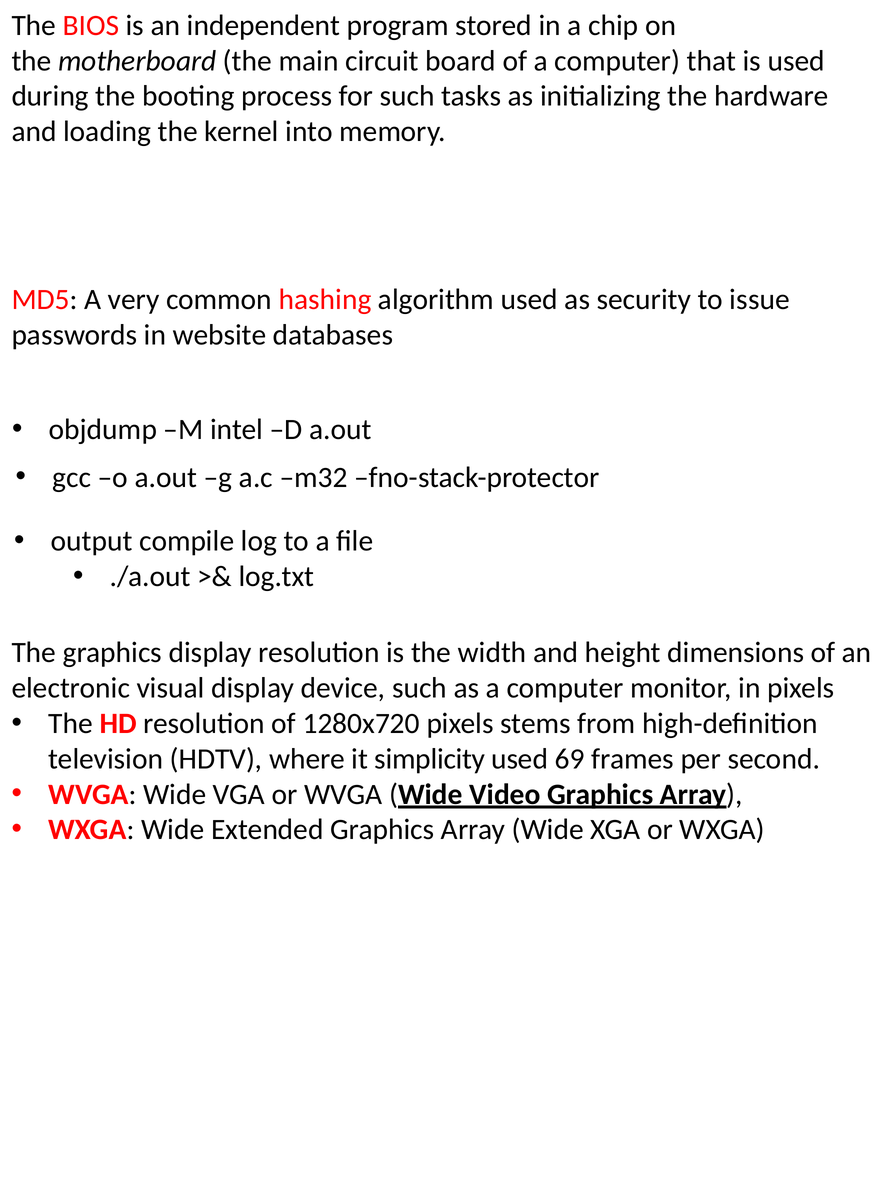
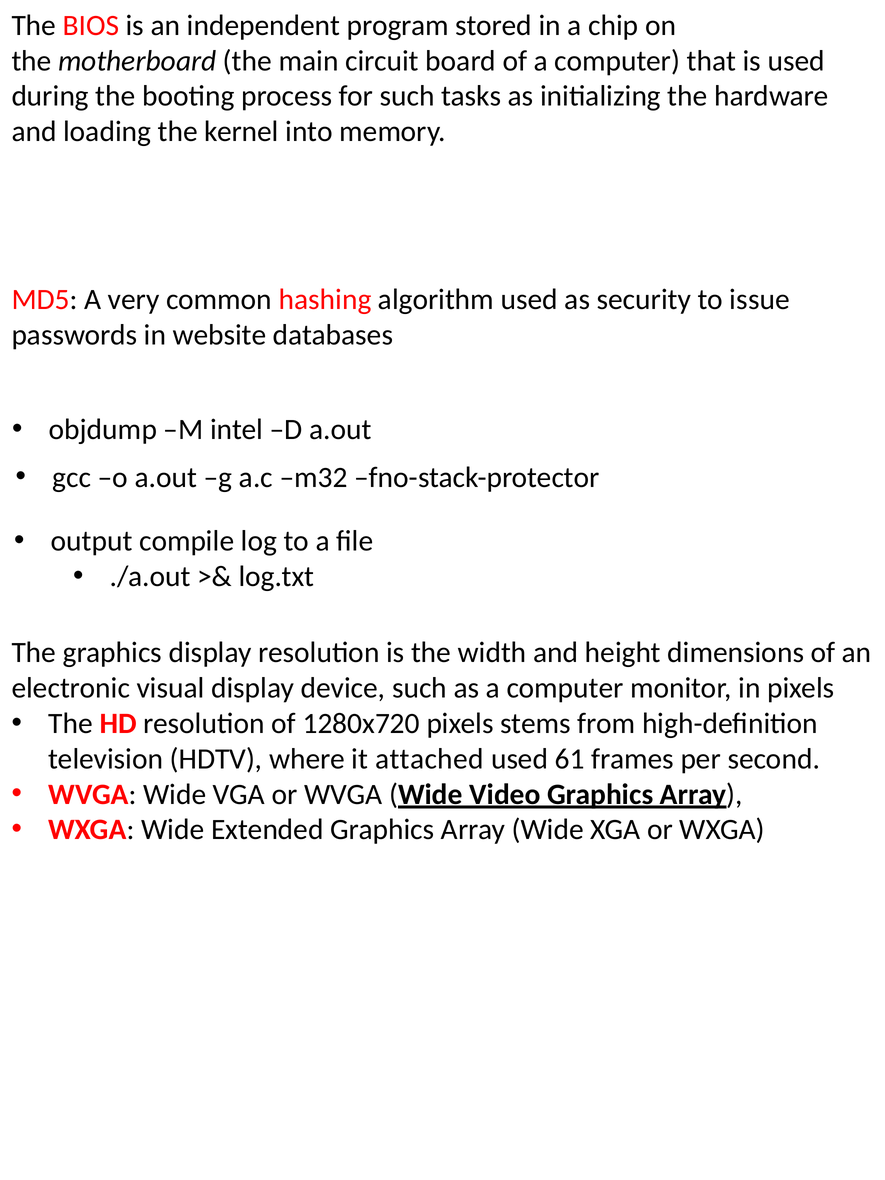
simplicity: simplicity -> attached (429, 759)
69: 69 -> 61 (570, 759)
